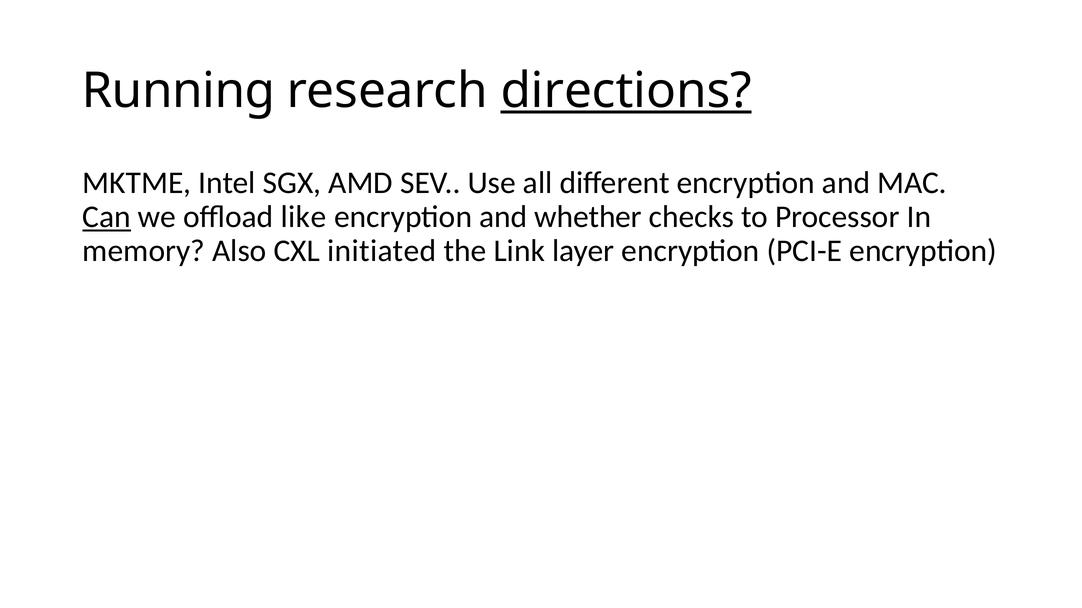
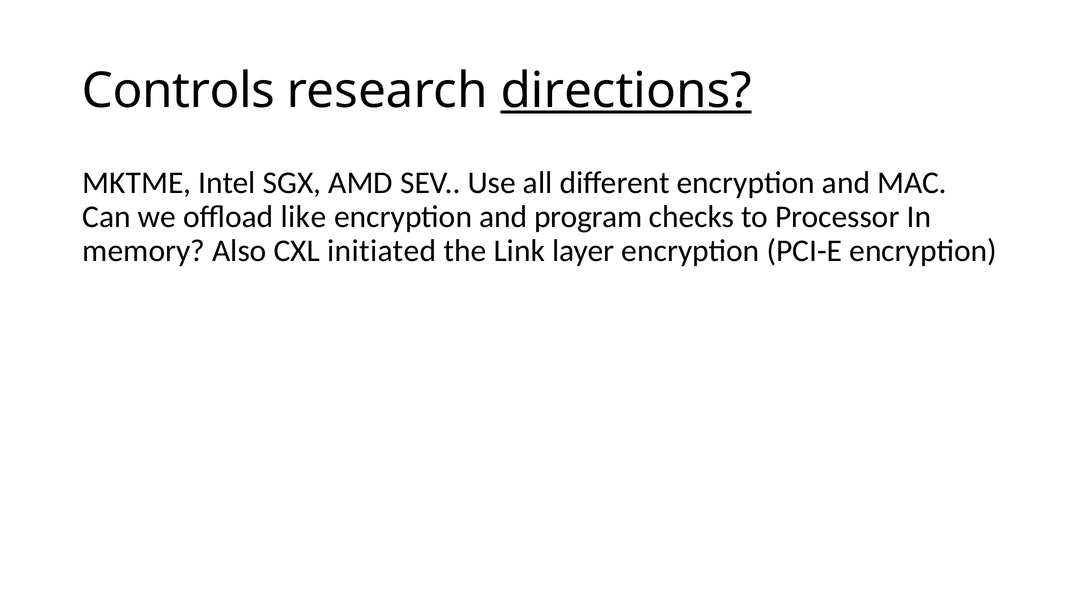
Running: Running -> Controls (178, 91)
Can underline: present -> none (107, 217)
whether: whether -> program (588, 217)
